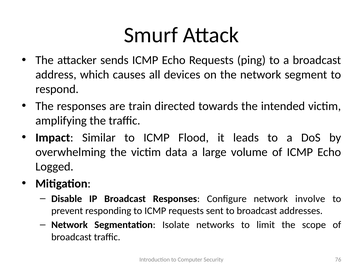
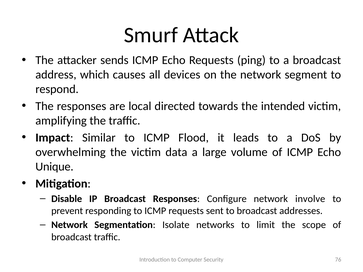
train: train -> local (140, 106)
Logged: Logged -> Unique (54, 167)
